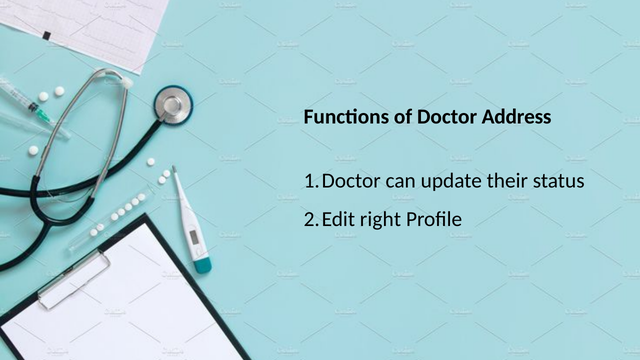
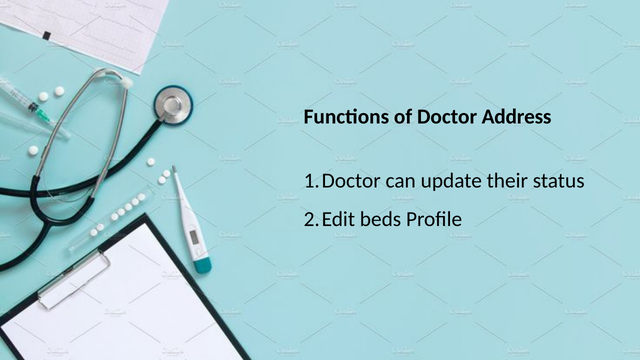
right: right -> beds (381, 219)
